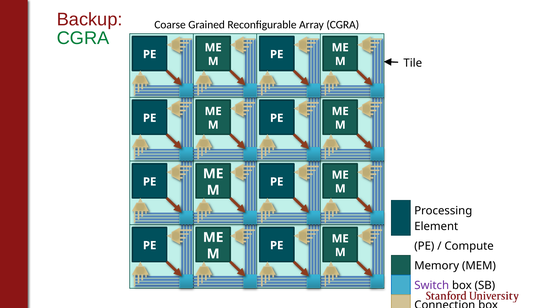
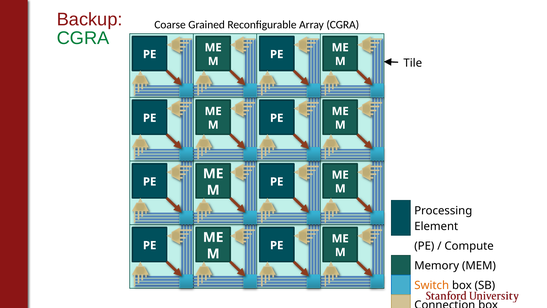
Switch colour: purple -> orange (432, 285)
